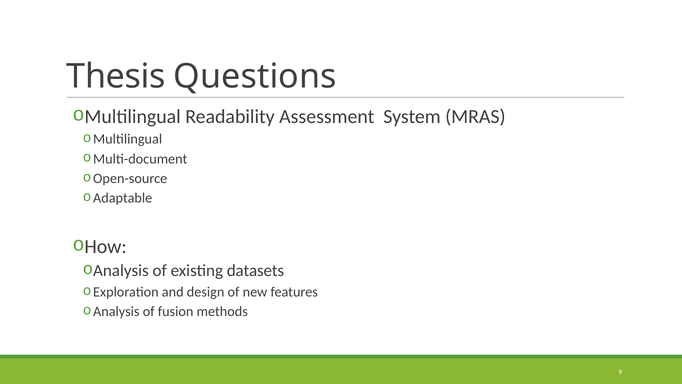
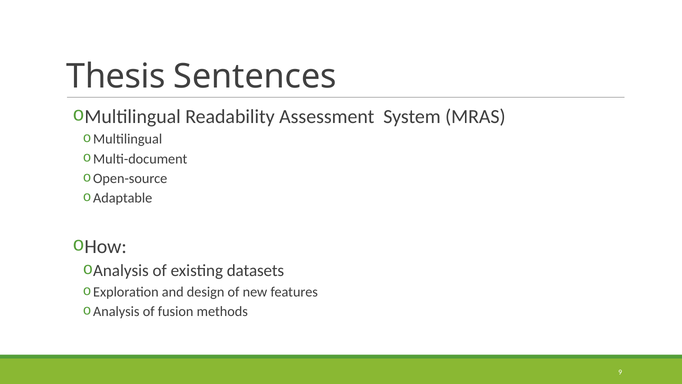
Questions: Questions -> Sentences (255, 76)
